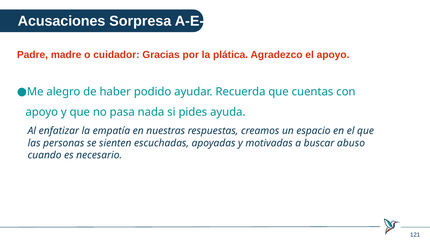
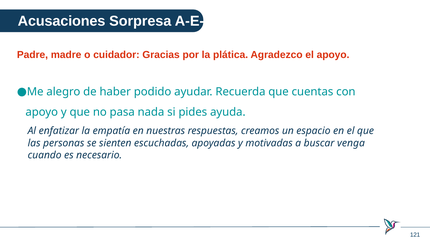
abuso: abuso -> venga (351, 143)
